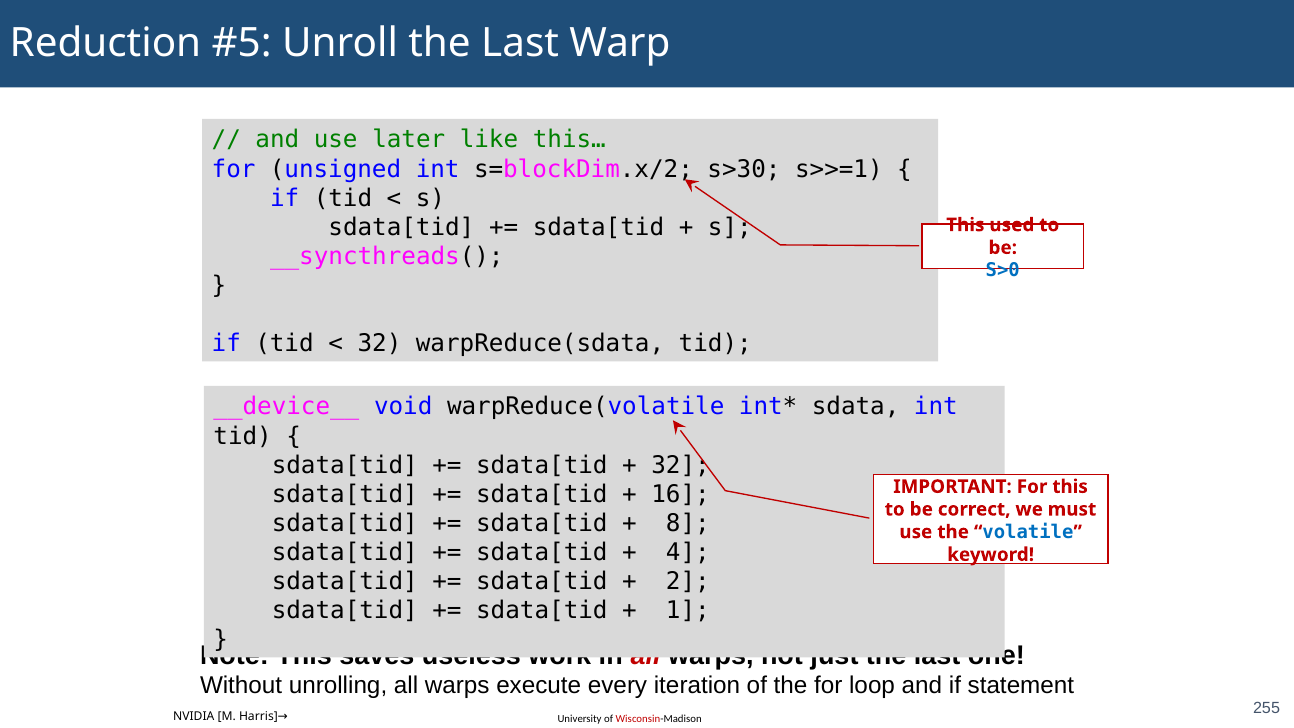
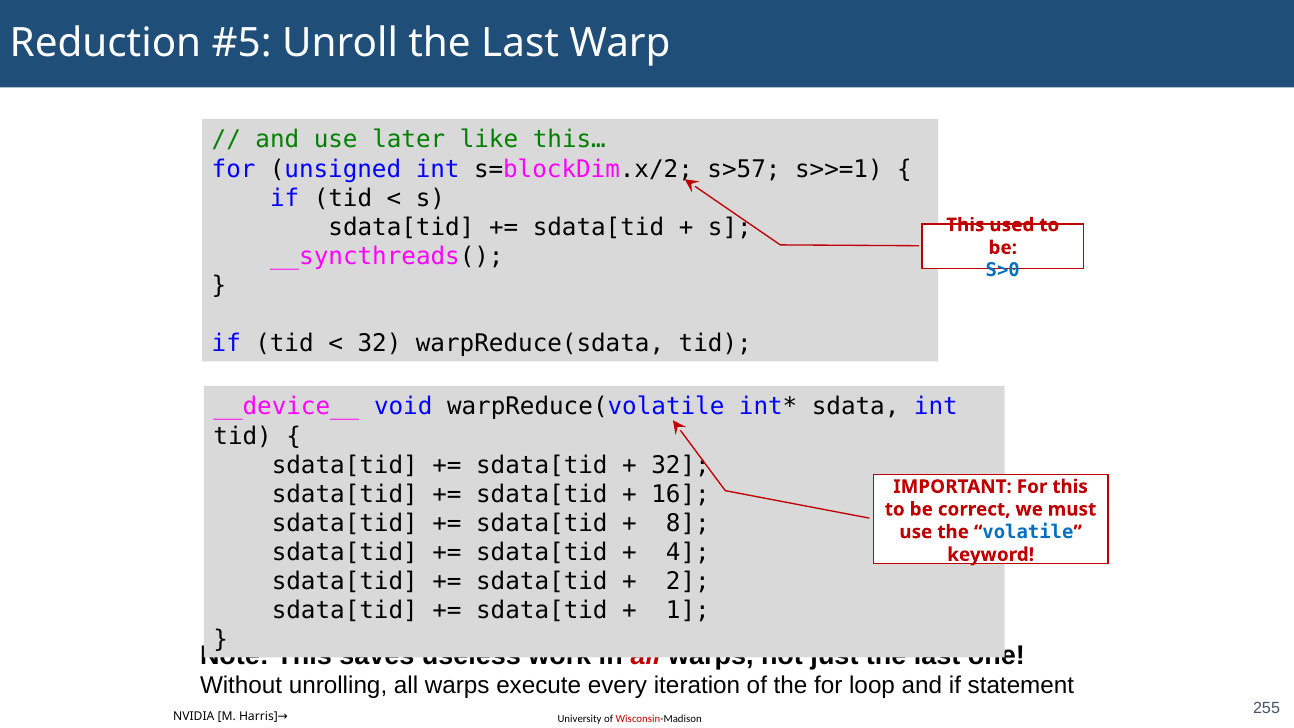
s>30: s>30 -> s>57 (744, 169)
